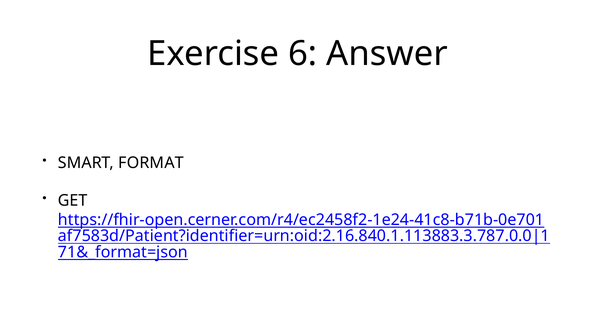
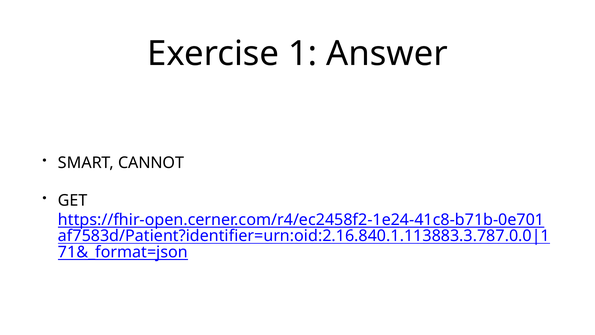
6: 6 -> 1 (303, 54)
FORMAT: FORMAT -> CANNOT (151, 163)
